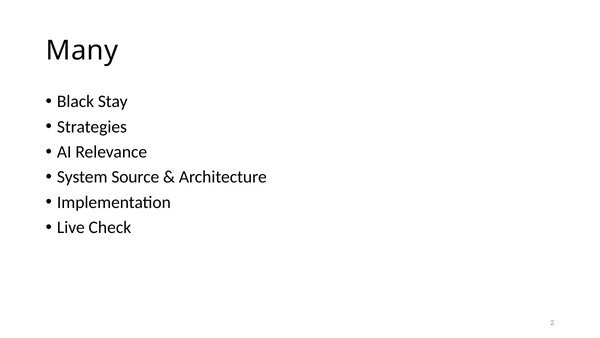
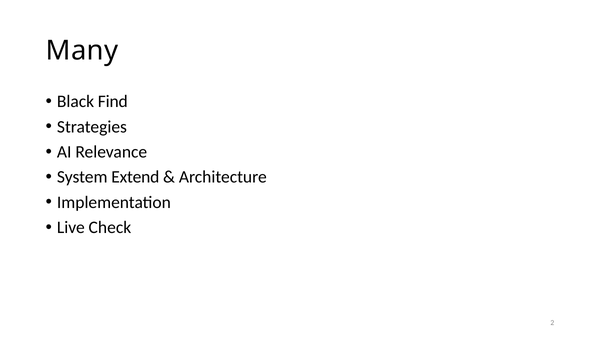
Stay: Stay -> Find (113, 101)
Source: Source -> Extend (135, 177)
